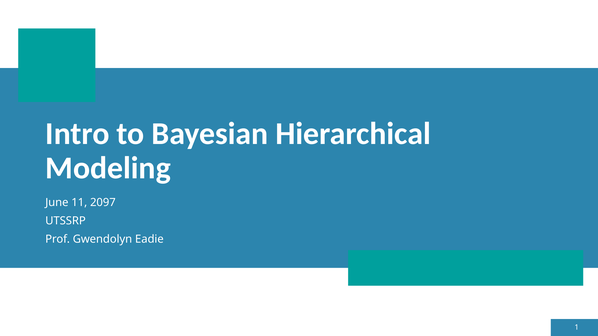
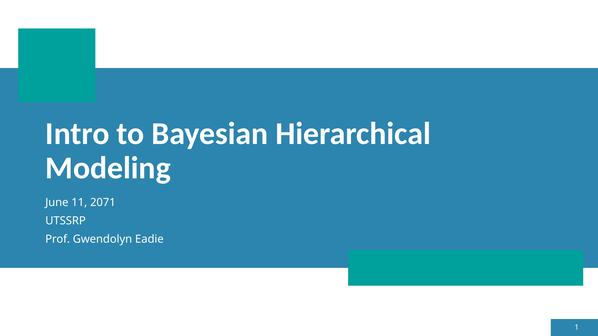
2097: 2097 -> 2071 (103, 203)
